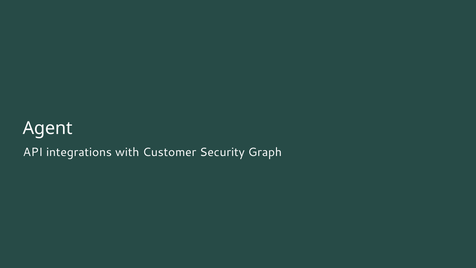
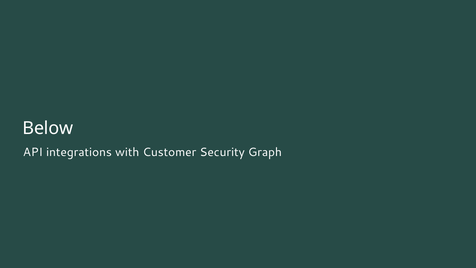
Agent: Agent -> Below (48, 128)
